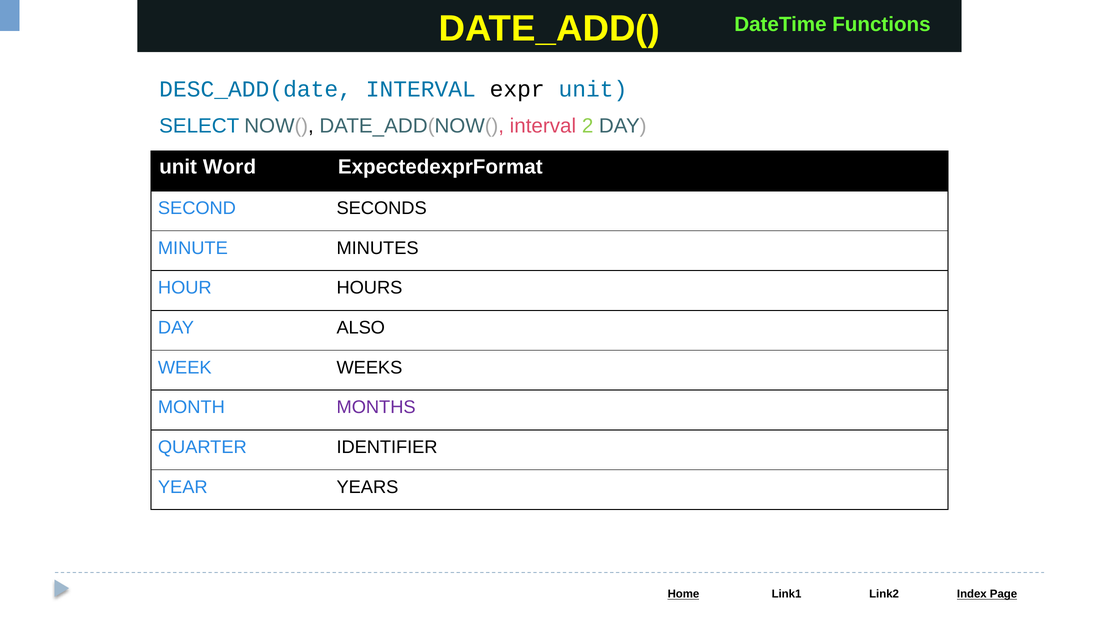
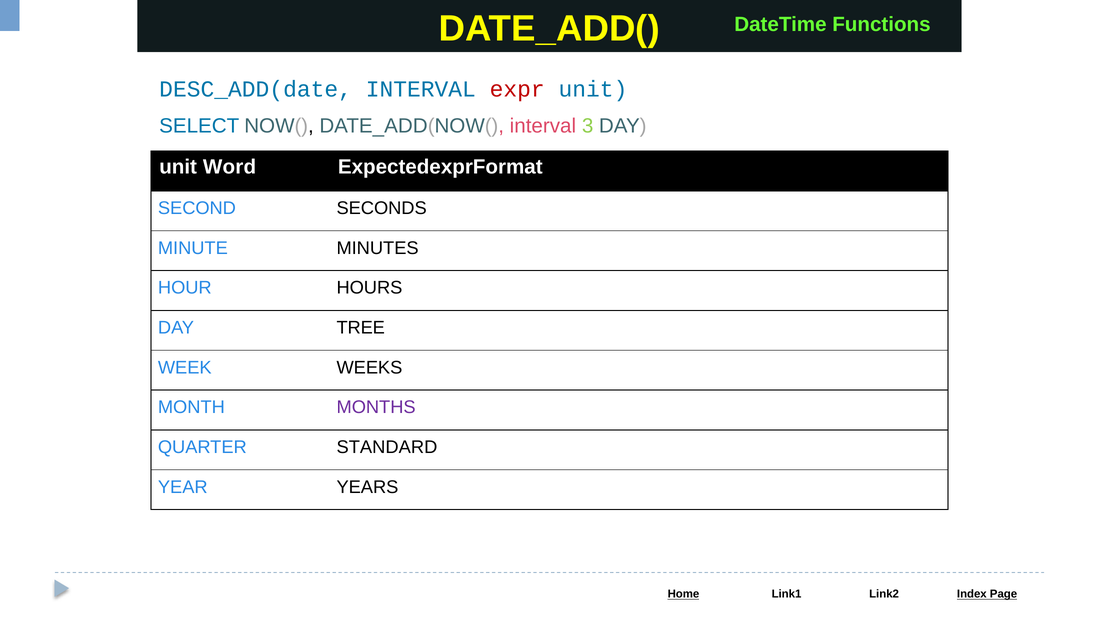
expr colour: black -> red (517, 89)
2: 2 -> 3 (588, 126)
ALSO: ALSO -> TREE (361, 328)
IDENTIFIER: IDENTIFIER -> STANDARD (387, 447)
